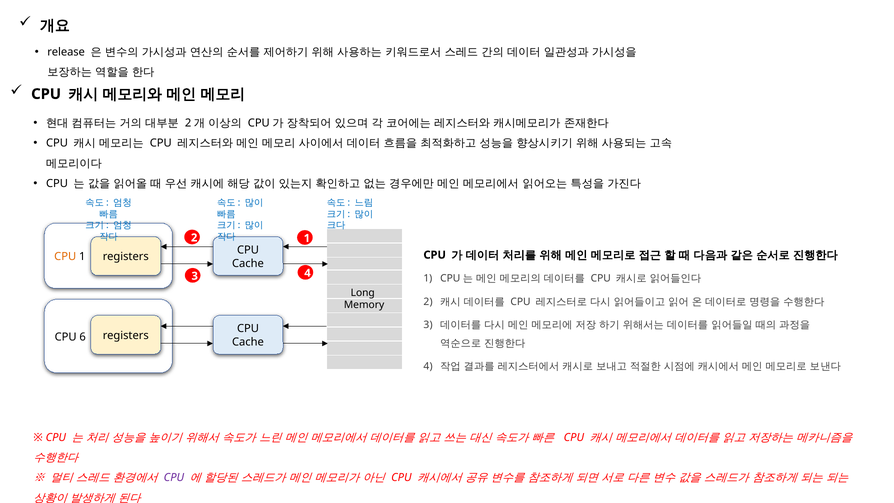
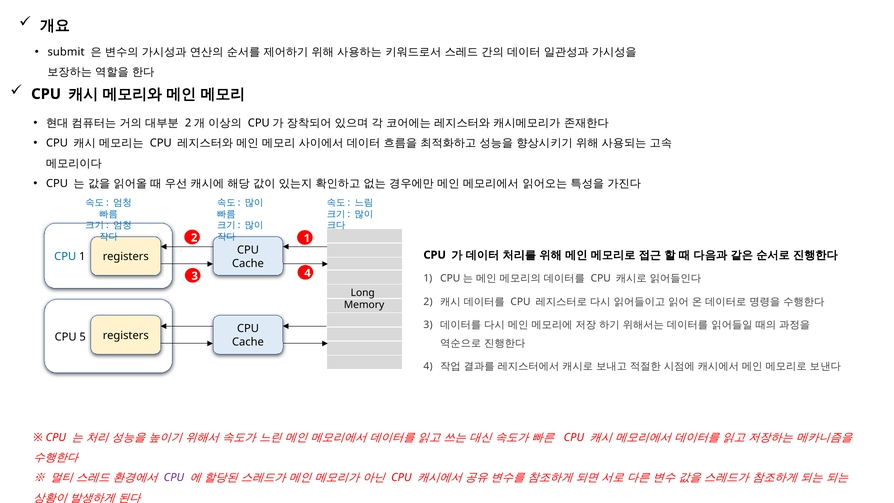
release: release -> submit (66, 52)
CPU colour: orange -> blue (65, 256)
6: 6 -> 5 (83, 337)
